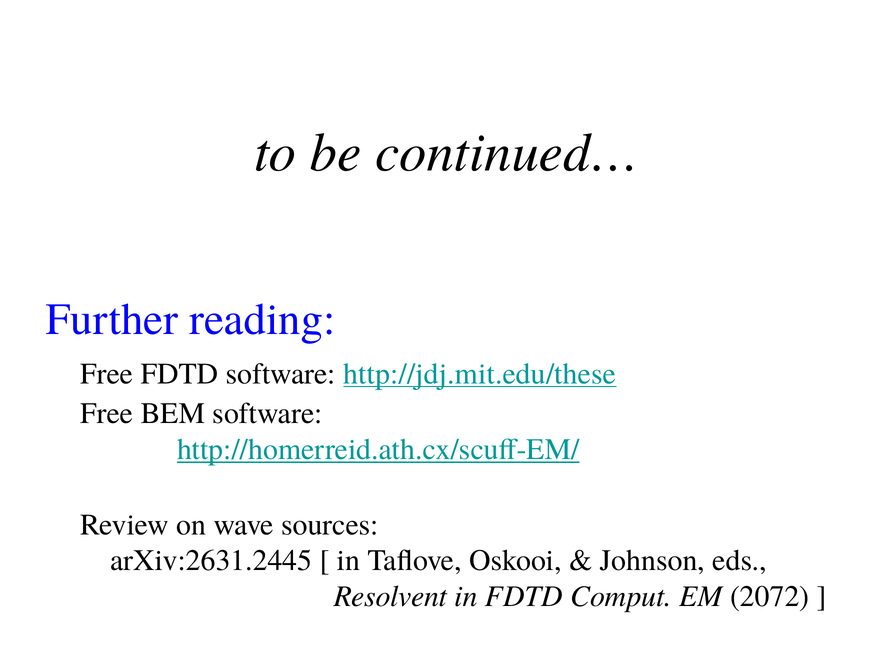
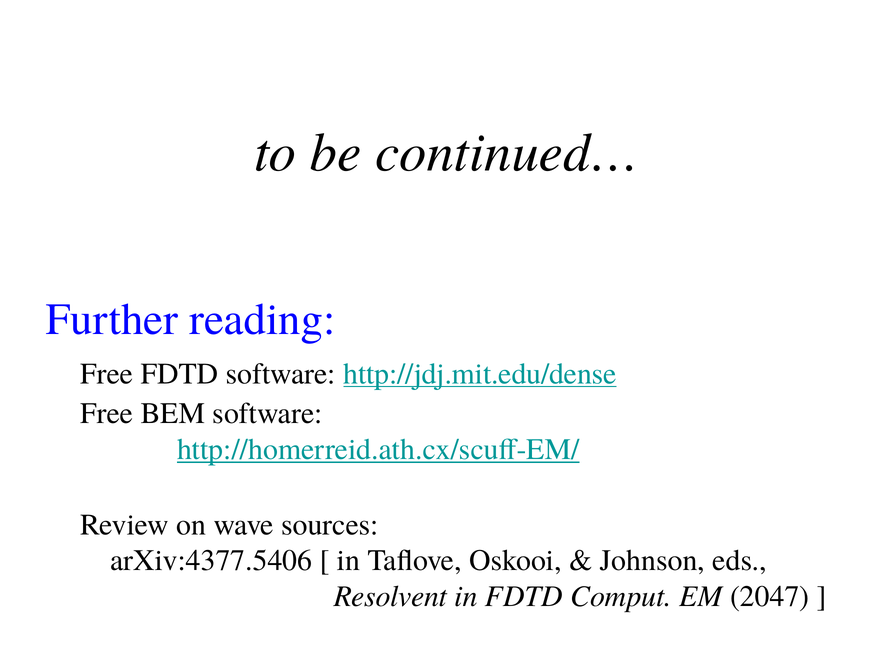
http://jdj.mit.edu/these: http://jdj.mit.edu/these -> http://jdj.mit.edu/dense (480, 373)
arXiv:2631.2445: arXiv:2631.2445 -> arXiv:4377.5406 (211, 560)
2072: 2072 -> 2047 (770, 596)
